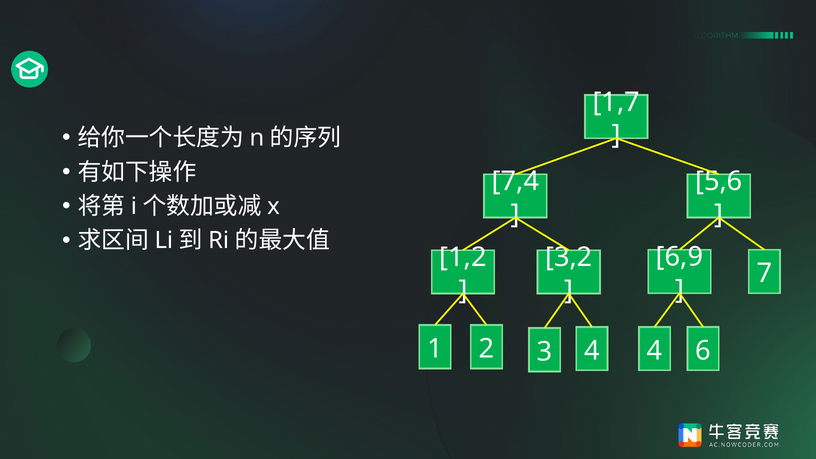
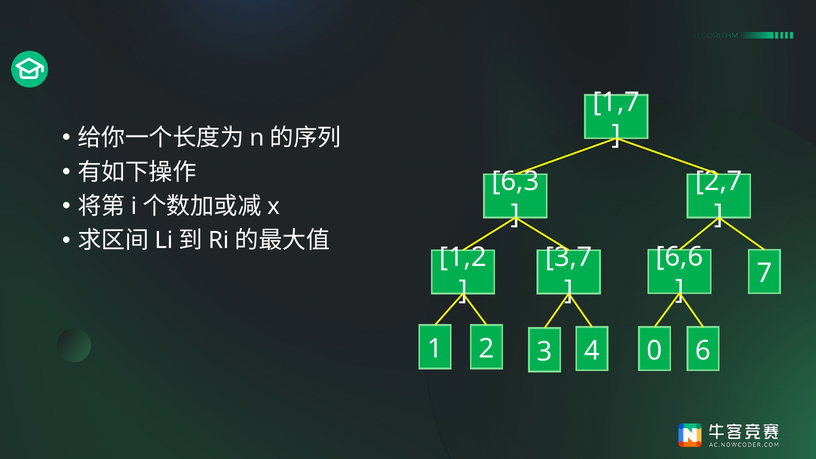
7,4: 7,4 -> 6,3 (515, 182)
5,6: 5,6 -> 2,7 (719, 182)
6,9: 6,9 -> 6,6 (680, 257)
3,2: 3,2 -> 3,7 (569, 257)
2 4: 4 -> 0 (655, 351)
